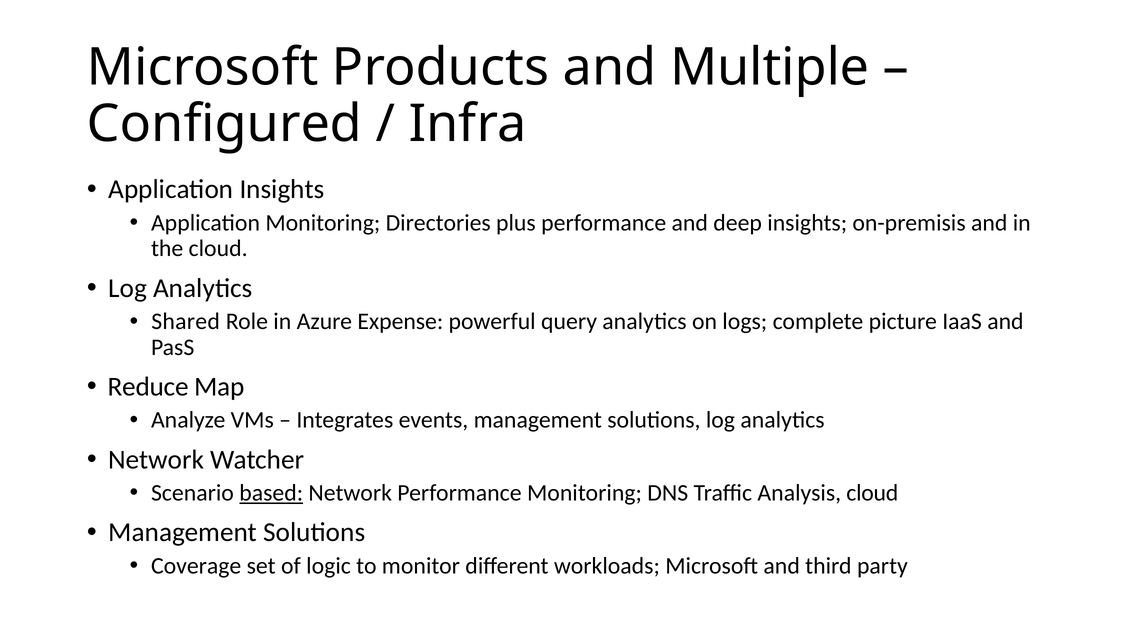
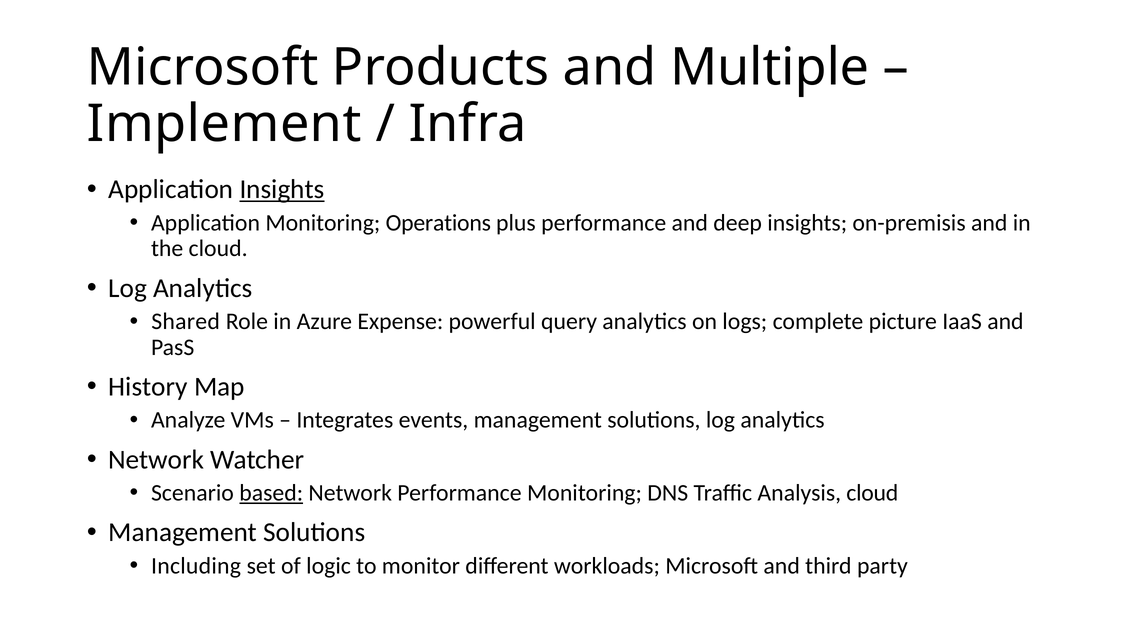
Configured: Configured -> Implement (224, 124)
Insights underline: none -> present (282, 190)
Directories: Directories -> Operations (438, 223)
Reduce: Reduce -> History (148, 387)
Coverage: Coverage -> Including (196, 566)
